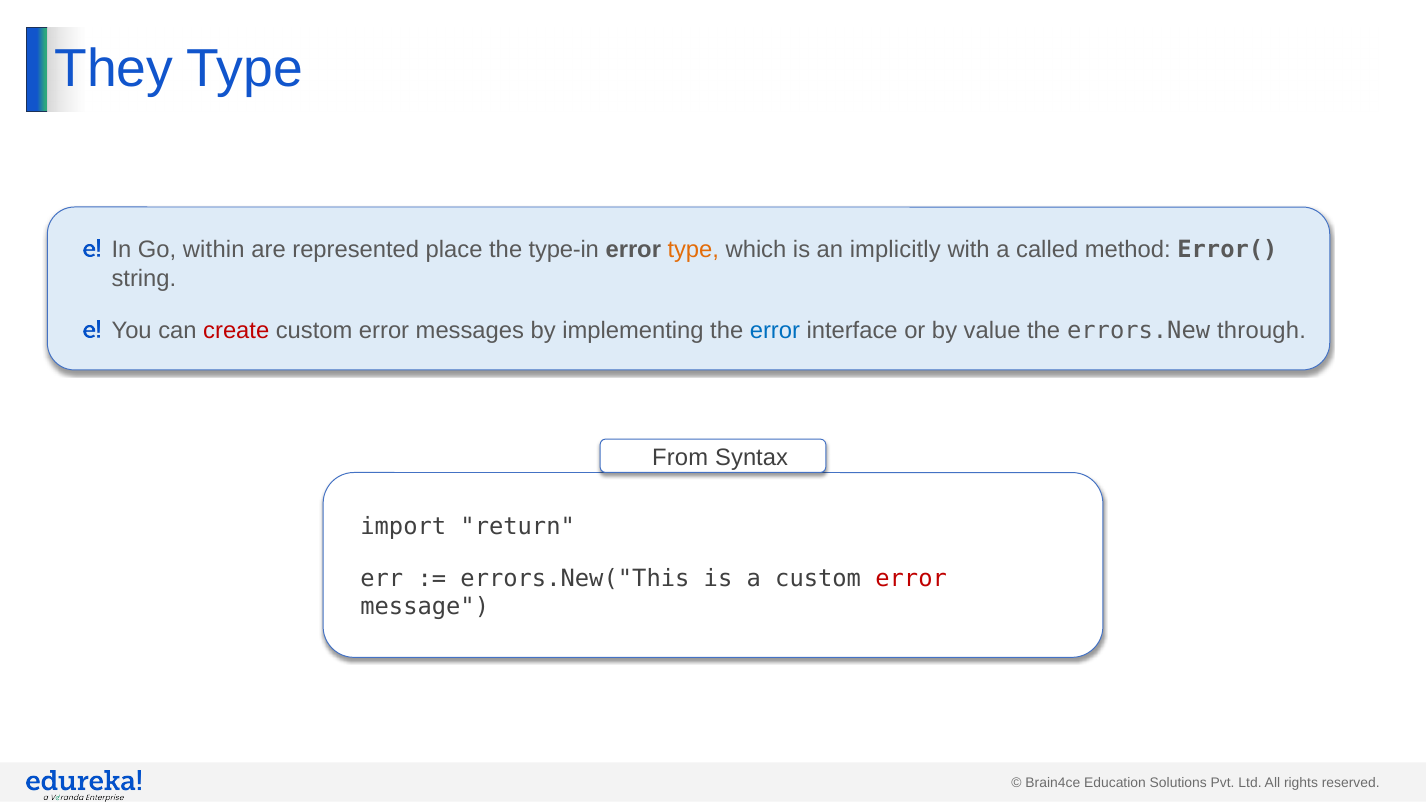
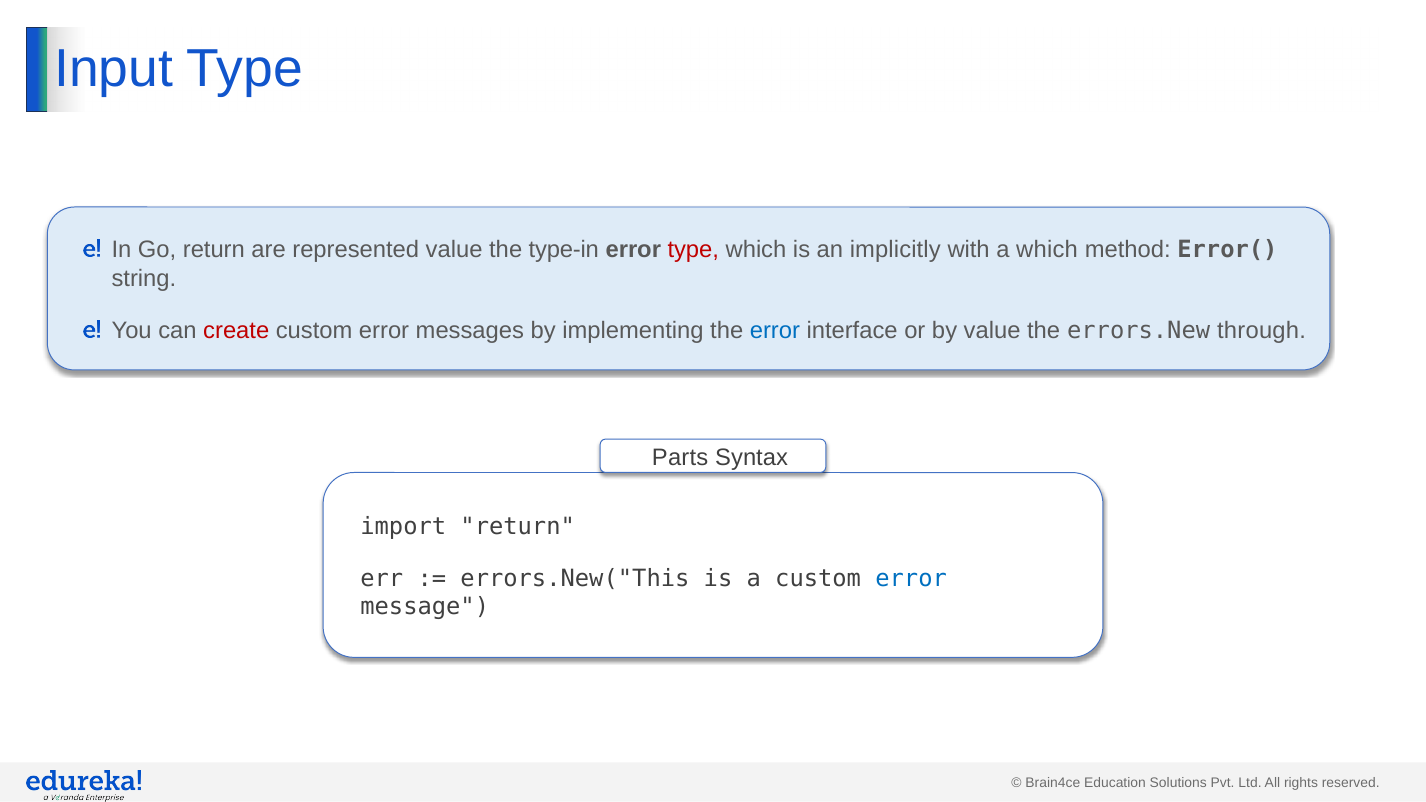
They: They -> Input (114, 69)
Go within: within -> return (214, 250)
represented place: place -> value (454, 250)
type colour: orange -> red (693, 250)
a called: called -> which (1047, 250)
From: From -> Parts (680, 458)
error colour: red -> blue (911, 579)
